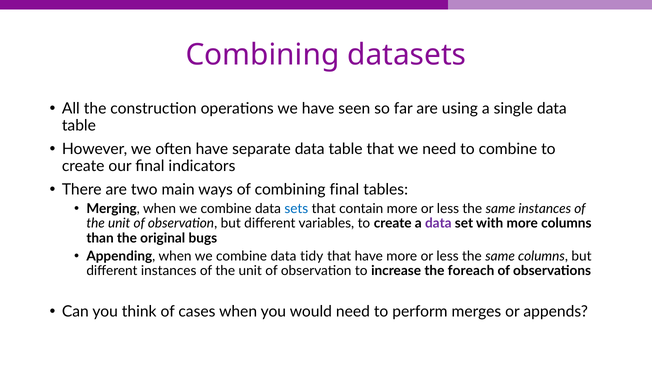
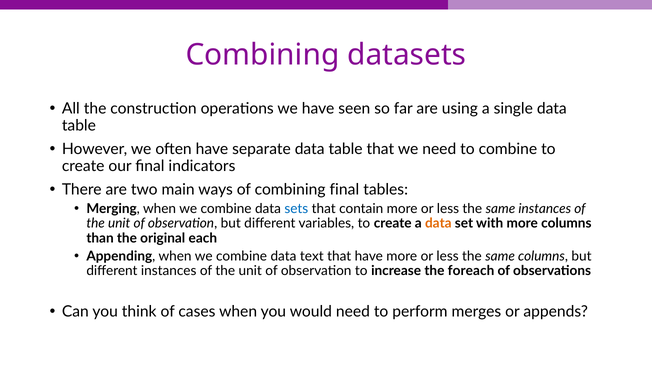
data colour: purple -> orange (438, 223)
bugs: bugs -> each (203, 238)
tidy: tidy -> text (312, 256)
